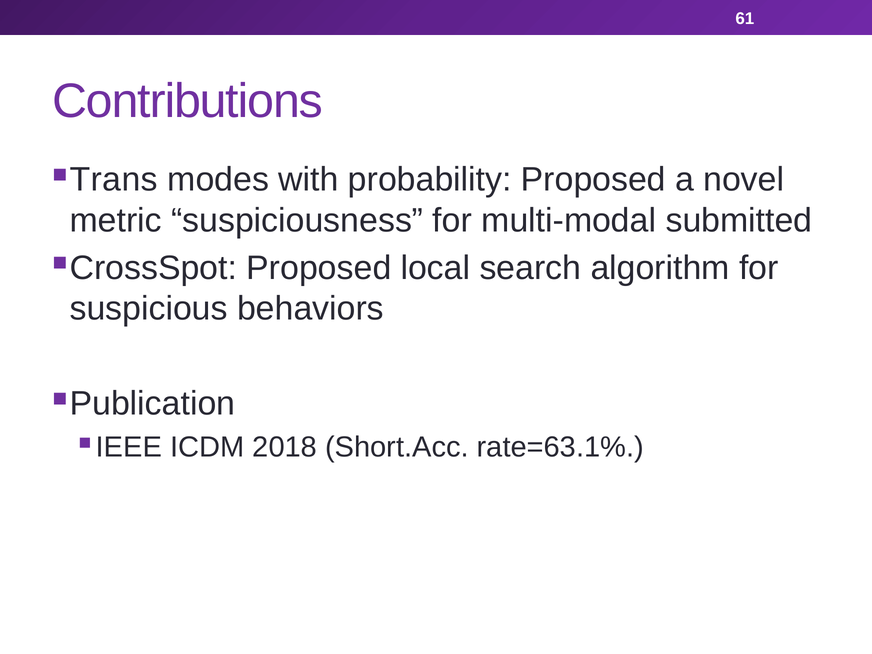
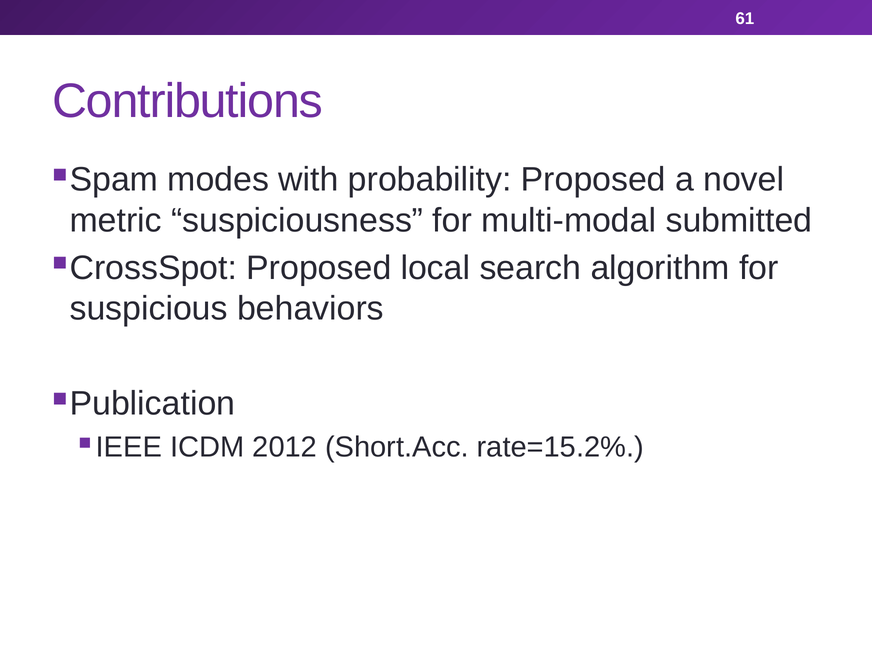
Trans: Trans -> Spam (114, 180)
2018: 2018 -> 2012 (285, 447)
rate=63.1%: rate=63.1% -> rate=15.2% (560, 447)
